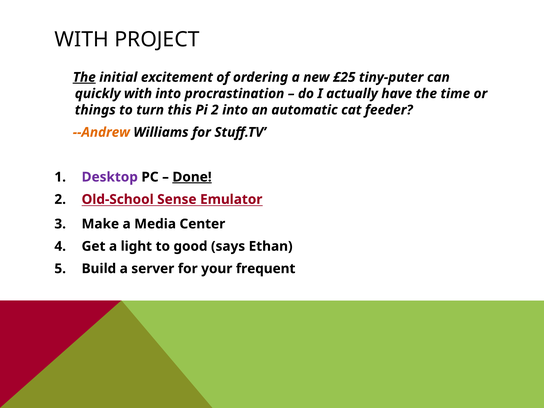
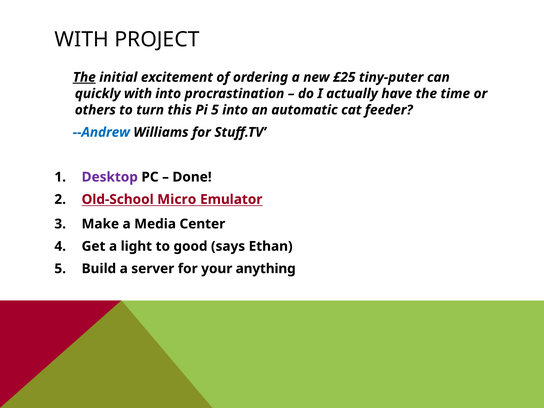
things: things -> others (95, 110)
Pi 2: 2 -> 5 (215, 110)
--Andrew colour: orange -> blue (101, 132)
Done underline: present -> none (192, 177)
Sense: Sense -> Micro (177, 199)
frequent: frequent -> anything (266, 269)
